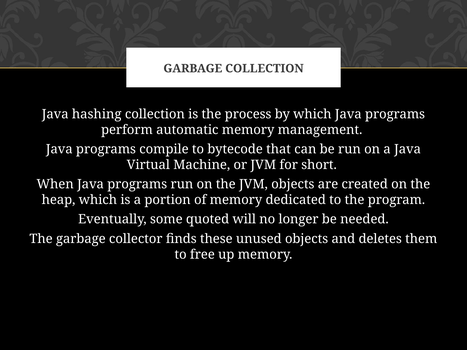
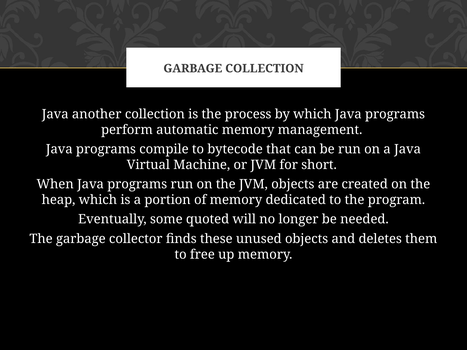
hashing: hashing -> another (97, 114)
